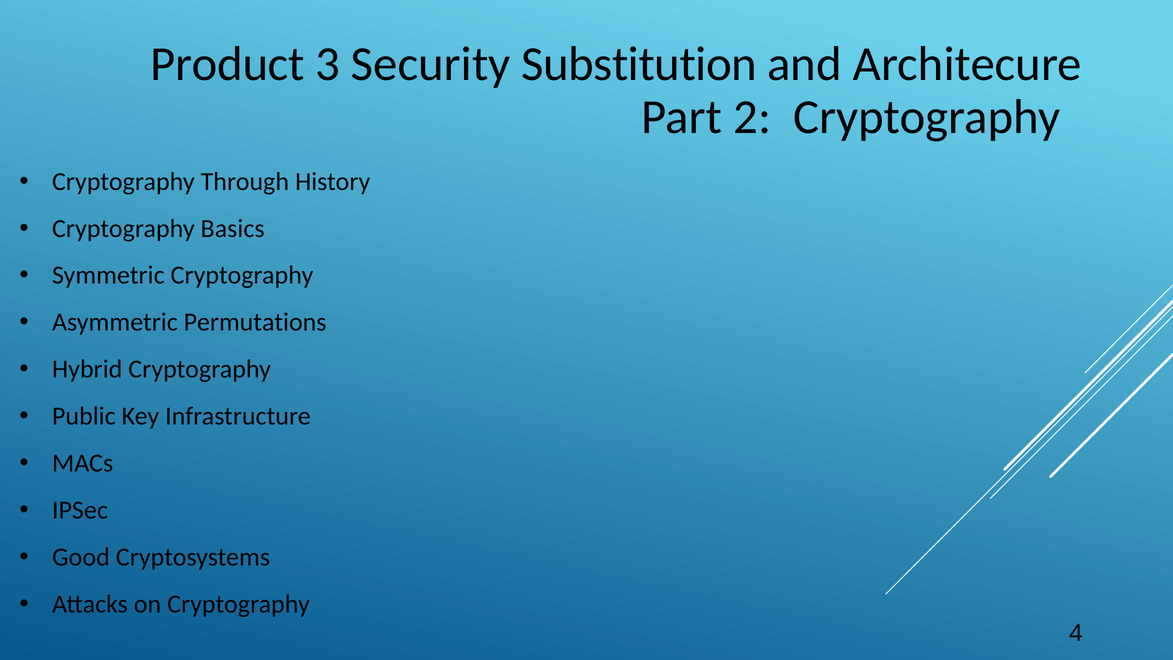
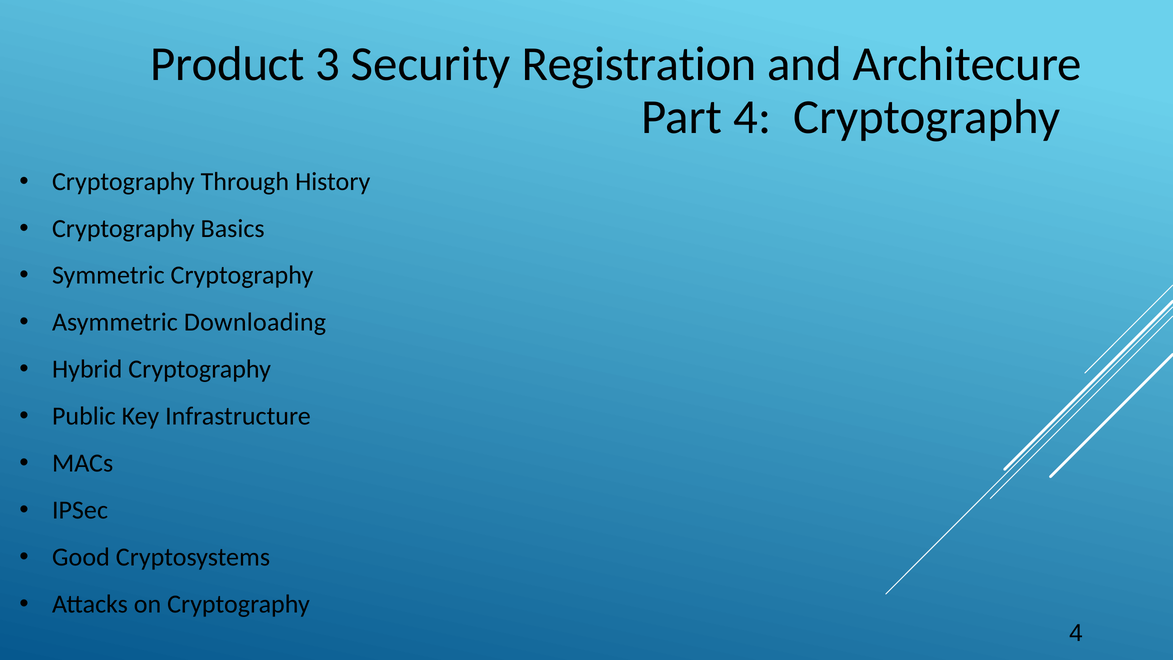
Substitution: Substitution -> Registration (639, 64)
Part 2: 2 -> 4 (752, 117)
Permutations: Permutations -> Downloading (255, 322)
